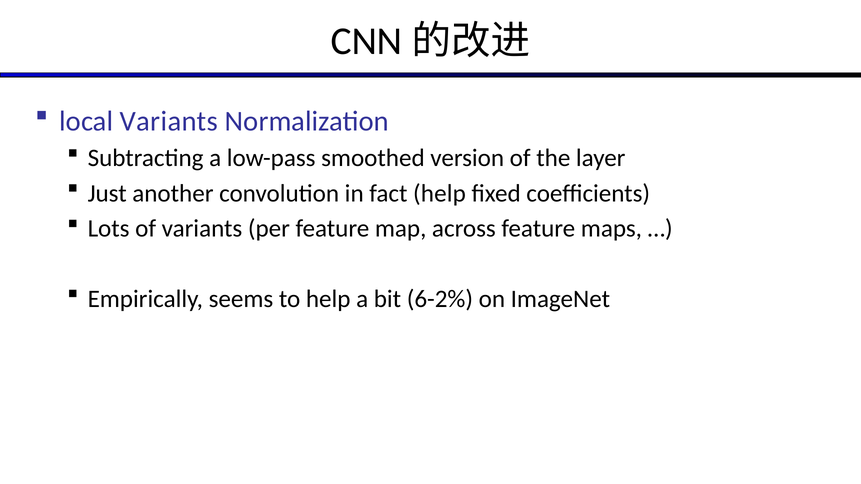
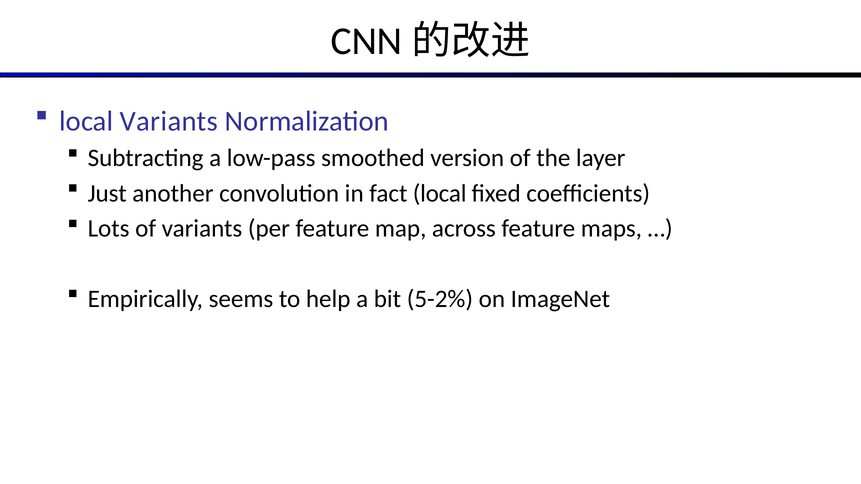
fact help: help -> local (440, 193)
6-2%: 6-2% -> 5-2% (440, 299)
